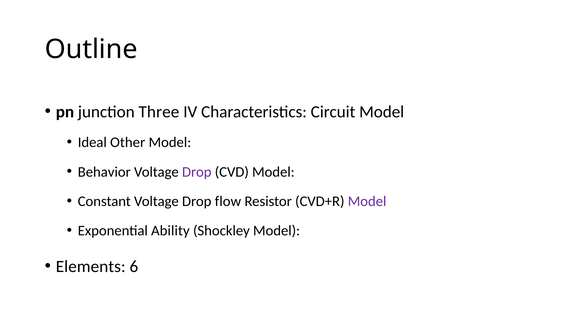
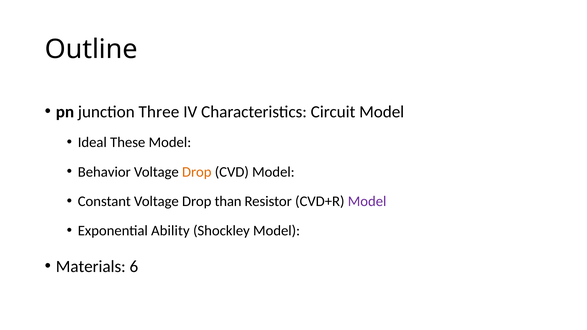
Other: Other -> These (128, 143)
Drop colour: purple -> orange (197, 172)
flow: flow -> than (228, 201)
Elements: Elements -> Materials (91, 267)
